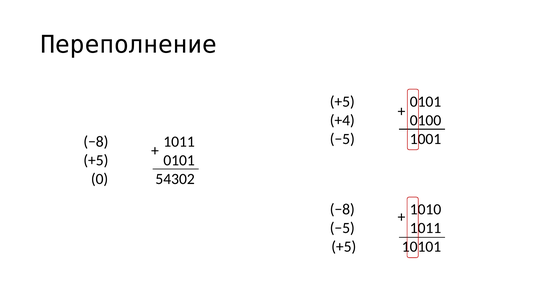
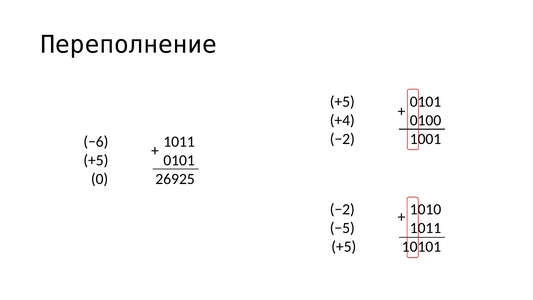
−5: −5 -> −2 (342, 139)
−8: −8 -> −6 (96, 142)
54302: 54302 -> 26925 (175, 179)
−8: −8 -> −2 (342, 209)
